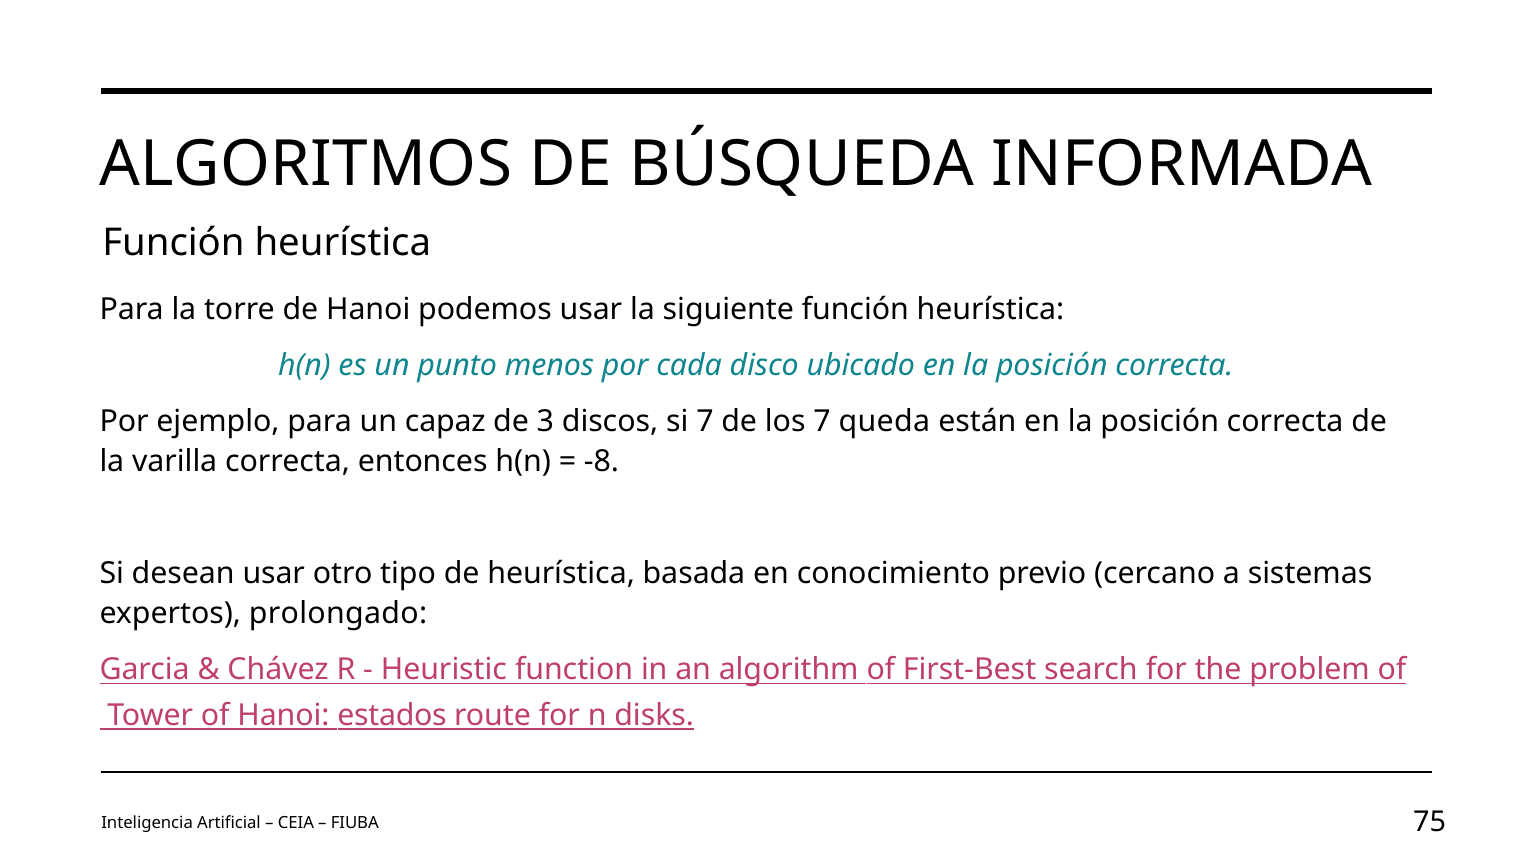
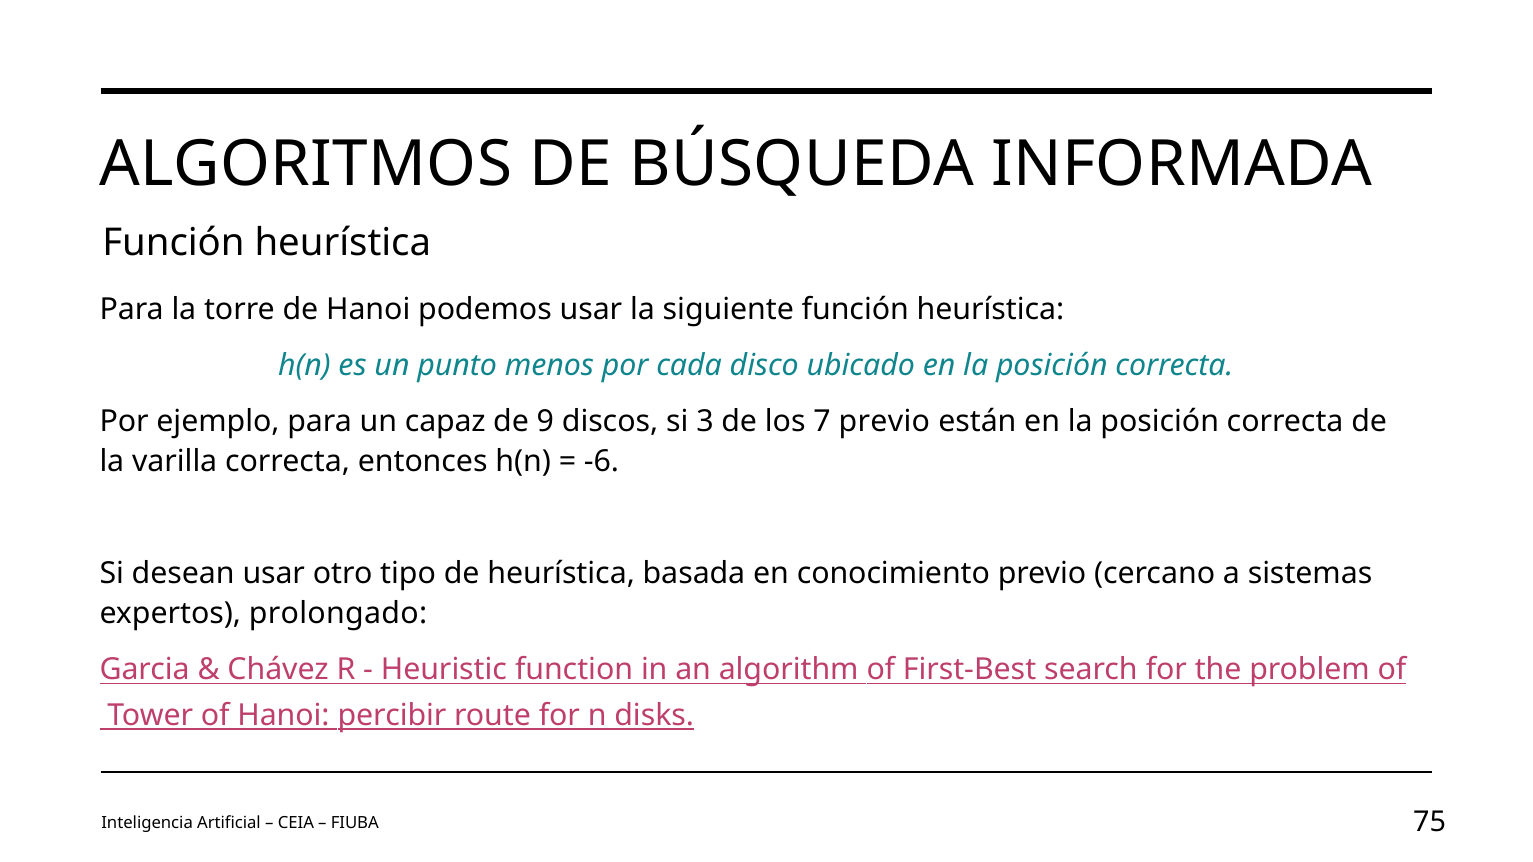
3: 3 -> 9 (545, 421)
si 7: 7 -> 3 (705, 421)
7 queda: queda -> previo (884, 421)
-8: -8 -> -6 (601, 461)
estados: estados -> percibir (392, 715)
